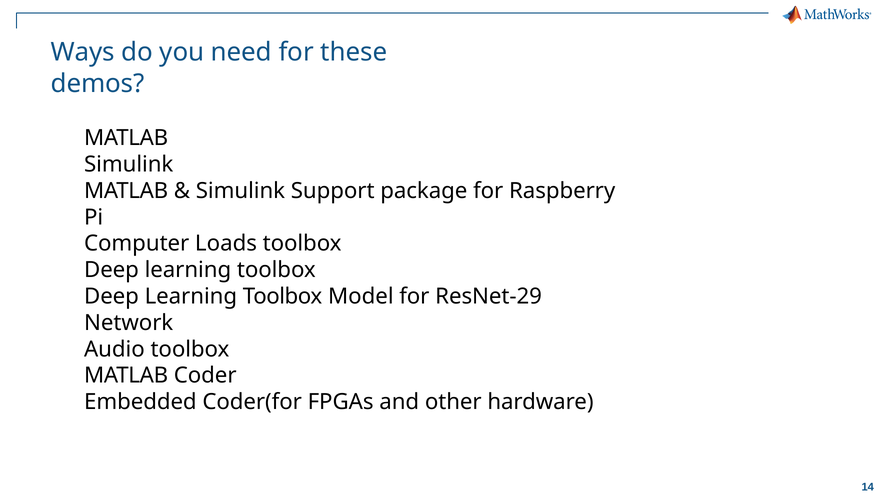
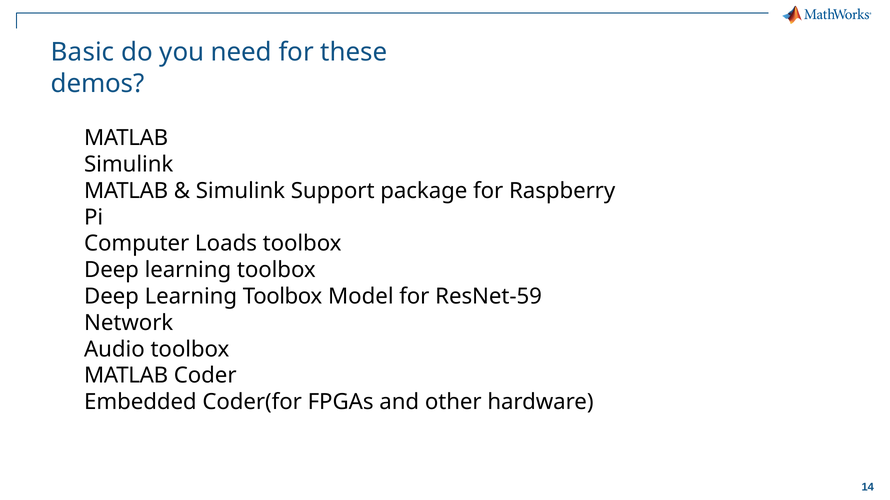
Ways: Ways -> Basic (83, 53)
ResNet-29: ResNet-29 -> ResNet-59 (489, 297)
